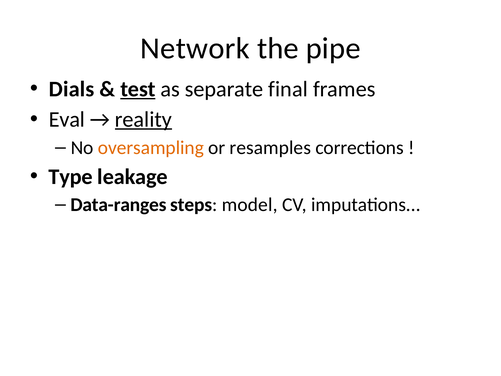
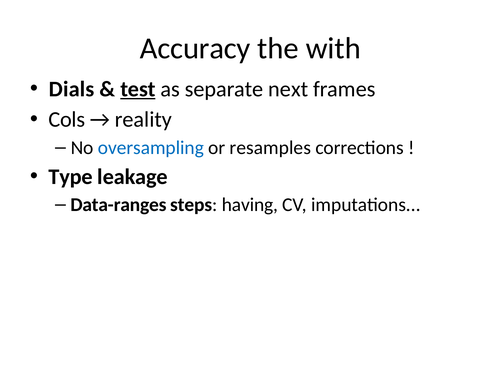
Network: Network -> Accuracy (195, 48)
pipe: pipe -> with (333, 48)
final: final -> next (288, 89)
Eval: Eval -> Cols (67, 119)
reality underline: present -> none (143, 119)
oversampling colour: orange -> blue (151, 148)
model: model -> having (250, 205)
